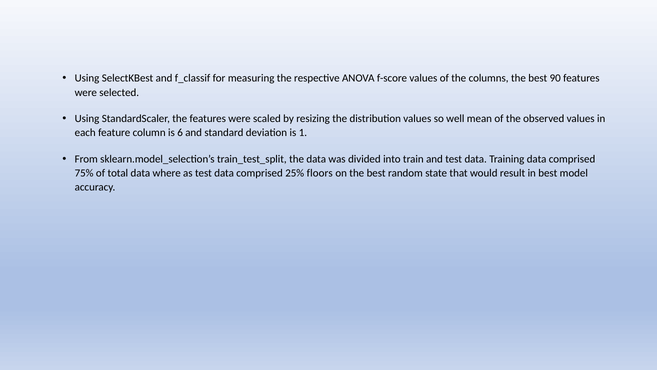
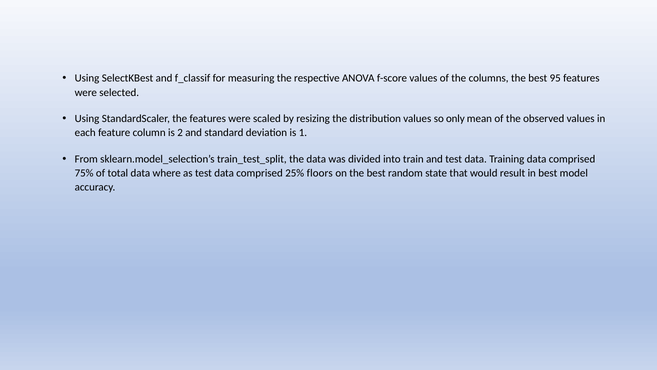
90: 90 -> 95 (555, 78)
well: well -> only (455, 119)
6: 6 -> 2 (180, 133)
